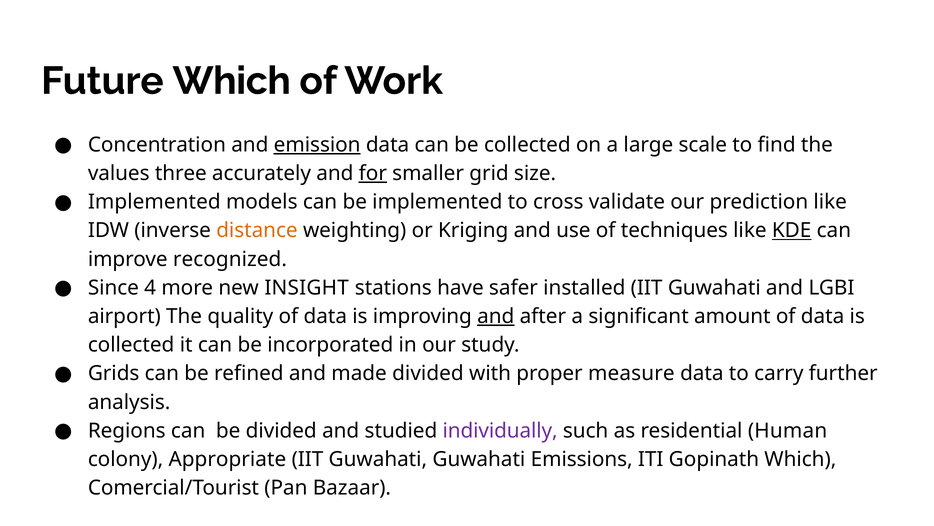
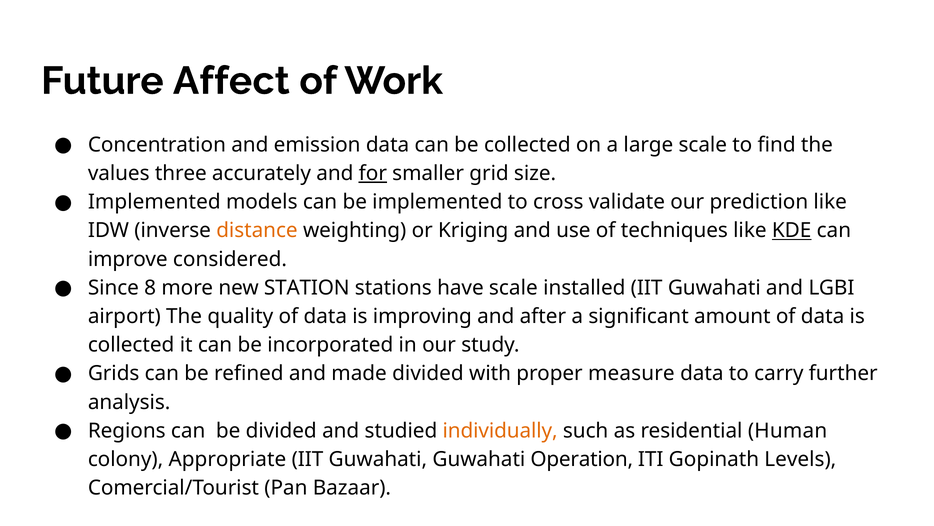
Future Which: Which -> Affect (231, 81)
emission underline: present -> none (317, 145)
recognized: recognized -> considered (230, 259)
4: 4 -> 8 (150, 287)
INSIGHT: INSIGHT -> STATION (307, 287)
have safer: safer -> scale (513, 287)
and underline: present -> none (496, 316)
individually colour: purple -> orange (500, 430)
Emissions: Emissions -> Operation (582, 459)
Gopinath Which: Which -> Levels (800, 459)
